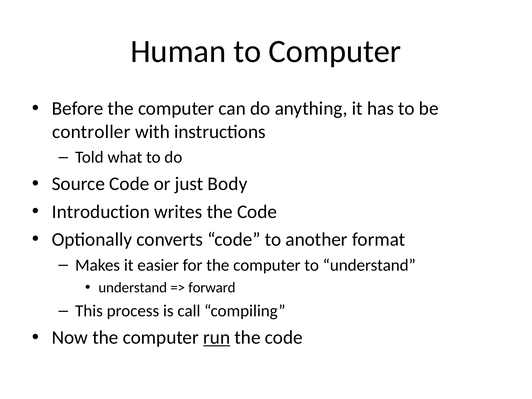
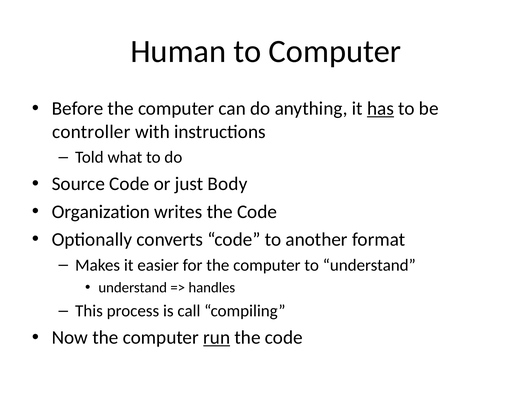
has underline: none -> present (381, 109)
Introduction: Introduction -> Organization (101, 212)
forward: forward -> handles (212, 288)
